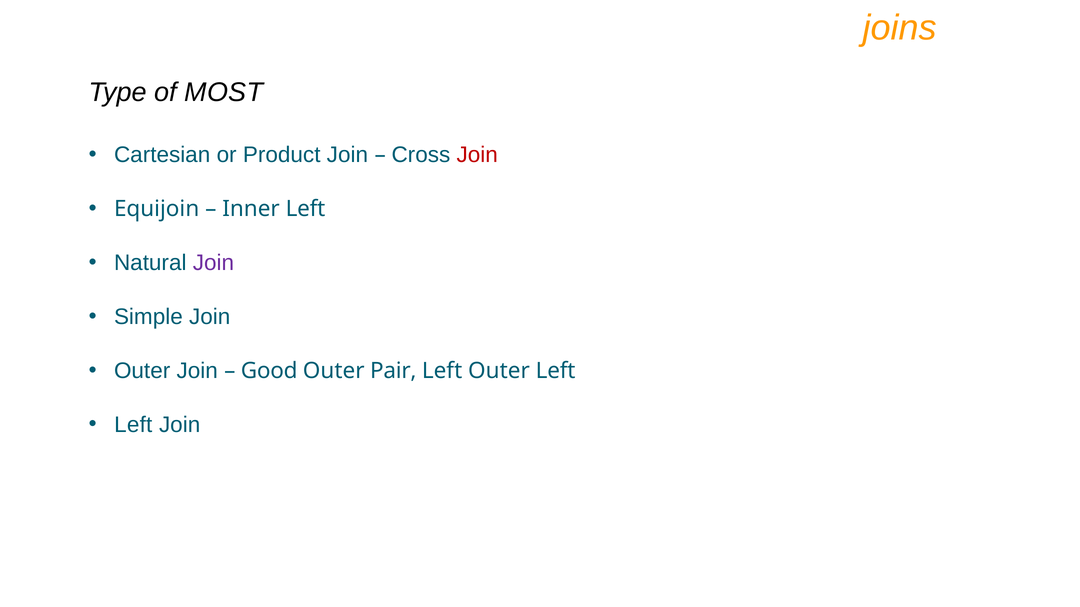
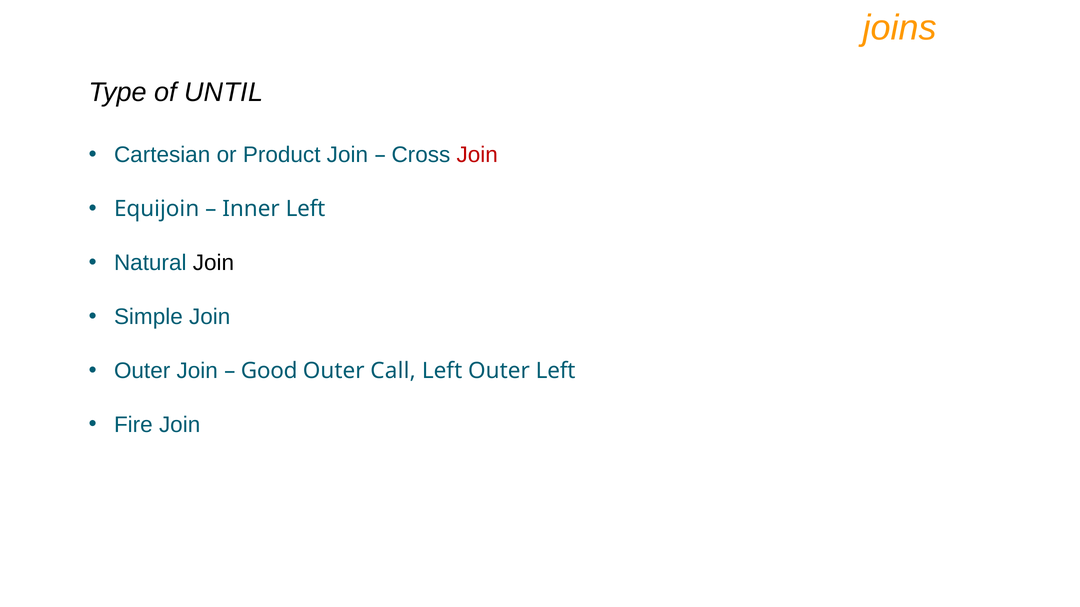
MOST: MOST -> UNTIL (224, 92)
Join colour: purple -> black (213, 263)
Pair: Pair -> Call (393, 371)
Left: Left -> Fire (133, 425)
